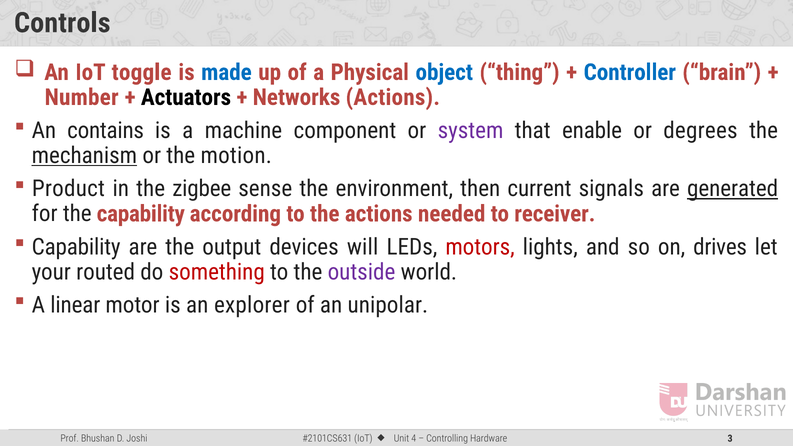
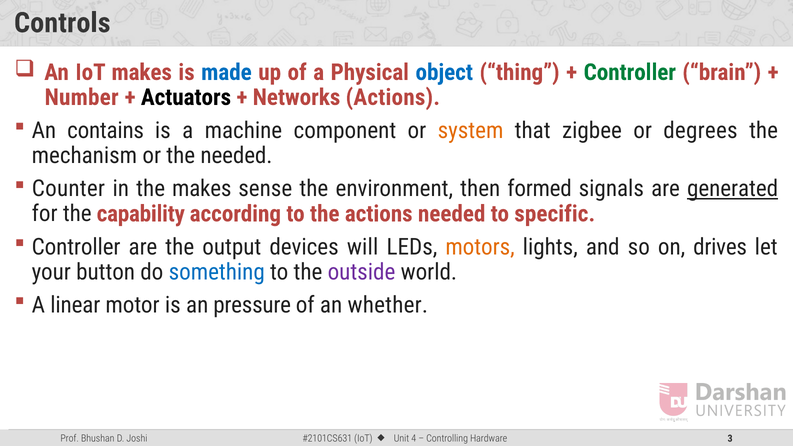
IoT toggle: toggle -> makes (142, 72)
Controller colour: blue -> green (630, 72)
system colour: purple -> orange (471, 131)
enable: enable -> zigbee (592, 131)
mechanism underline: present -> none (84, 156)
the motion: motion -> needed (236, 156)
Product: Product -> Counter (68, 189)
the zigbee: zigbee -> makes (202, 189)
current: current -> formed (540, 189)
receiver: receiver -> specific (555, 214)
Capability: Capability -> Controller (76, 247)
motors colour: red -> orange (480, 247)
routed: routed -> button (106, 272)
something colour: red -> blue (217, 272)
explorer: explorer -> pressure (252, 305)
unipolar: unipolar -> whether (388, 305)
